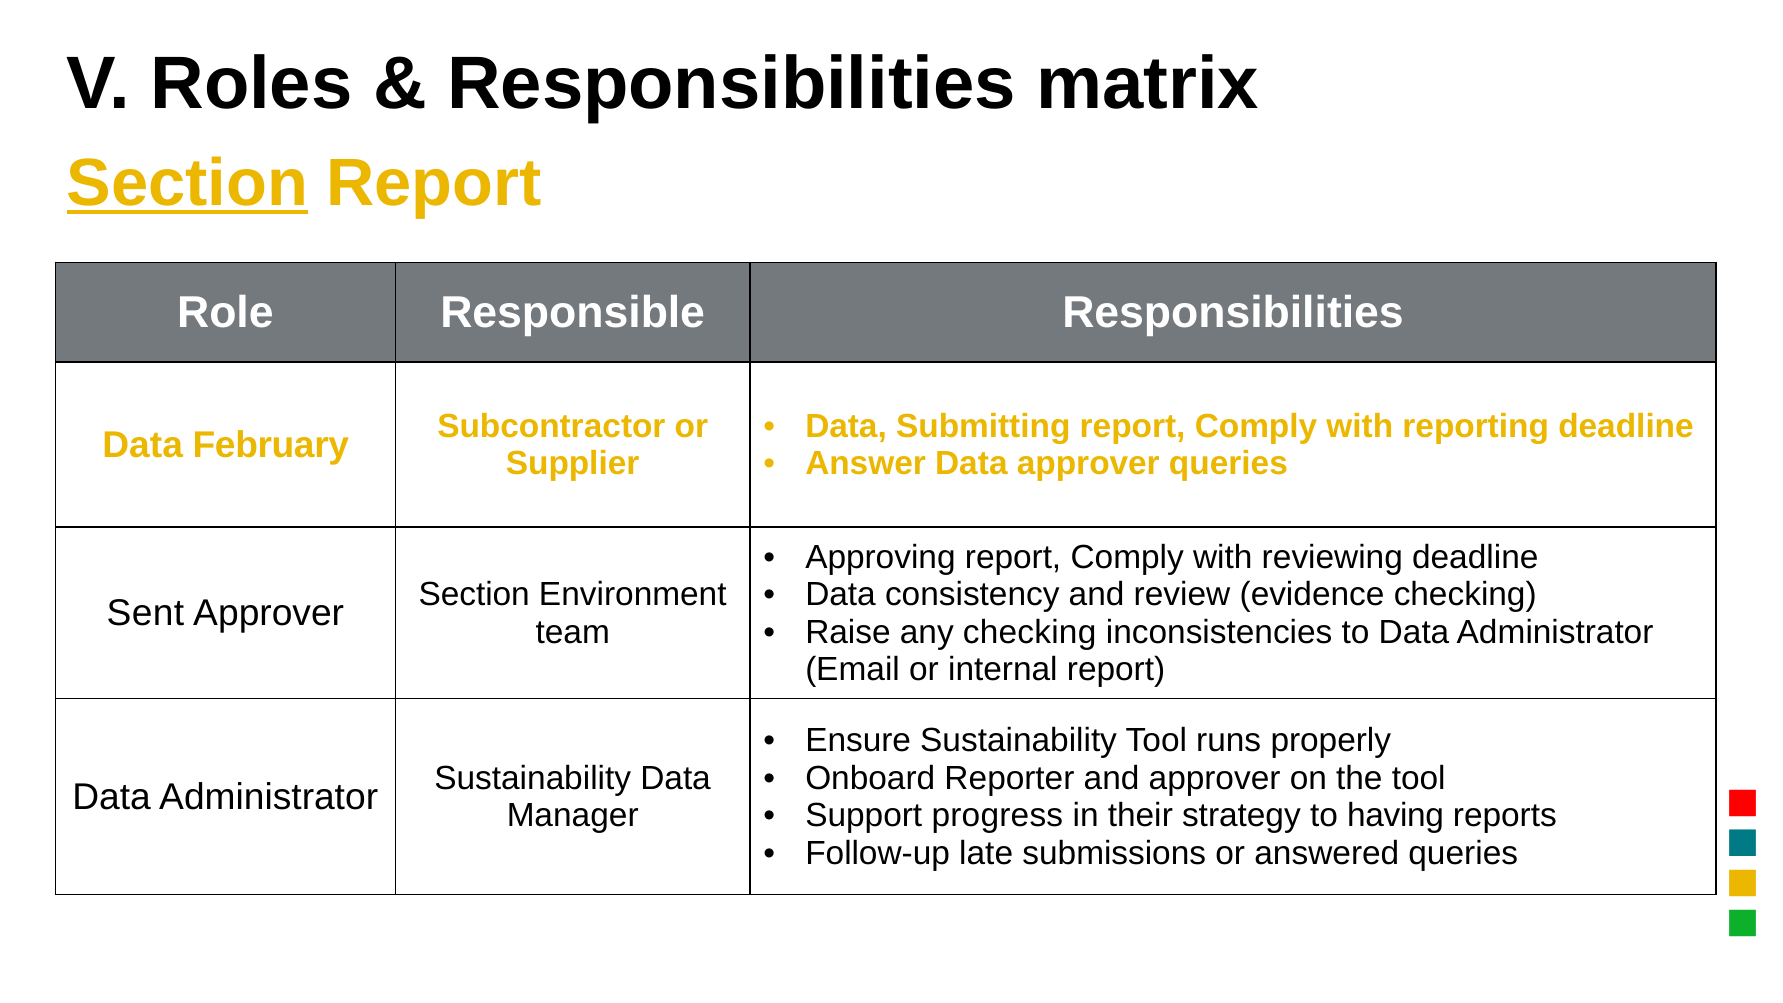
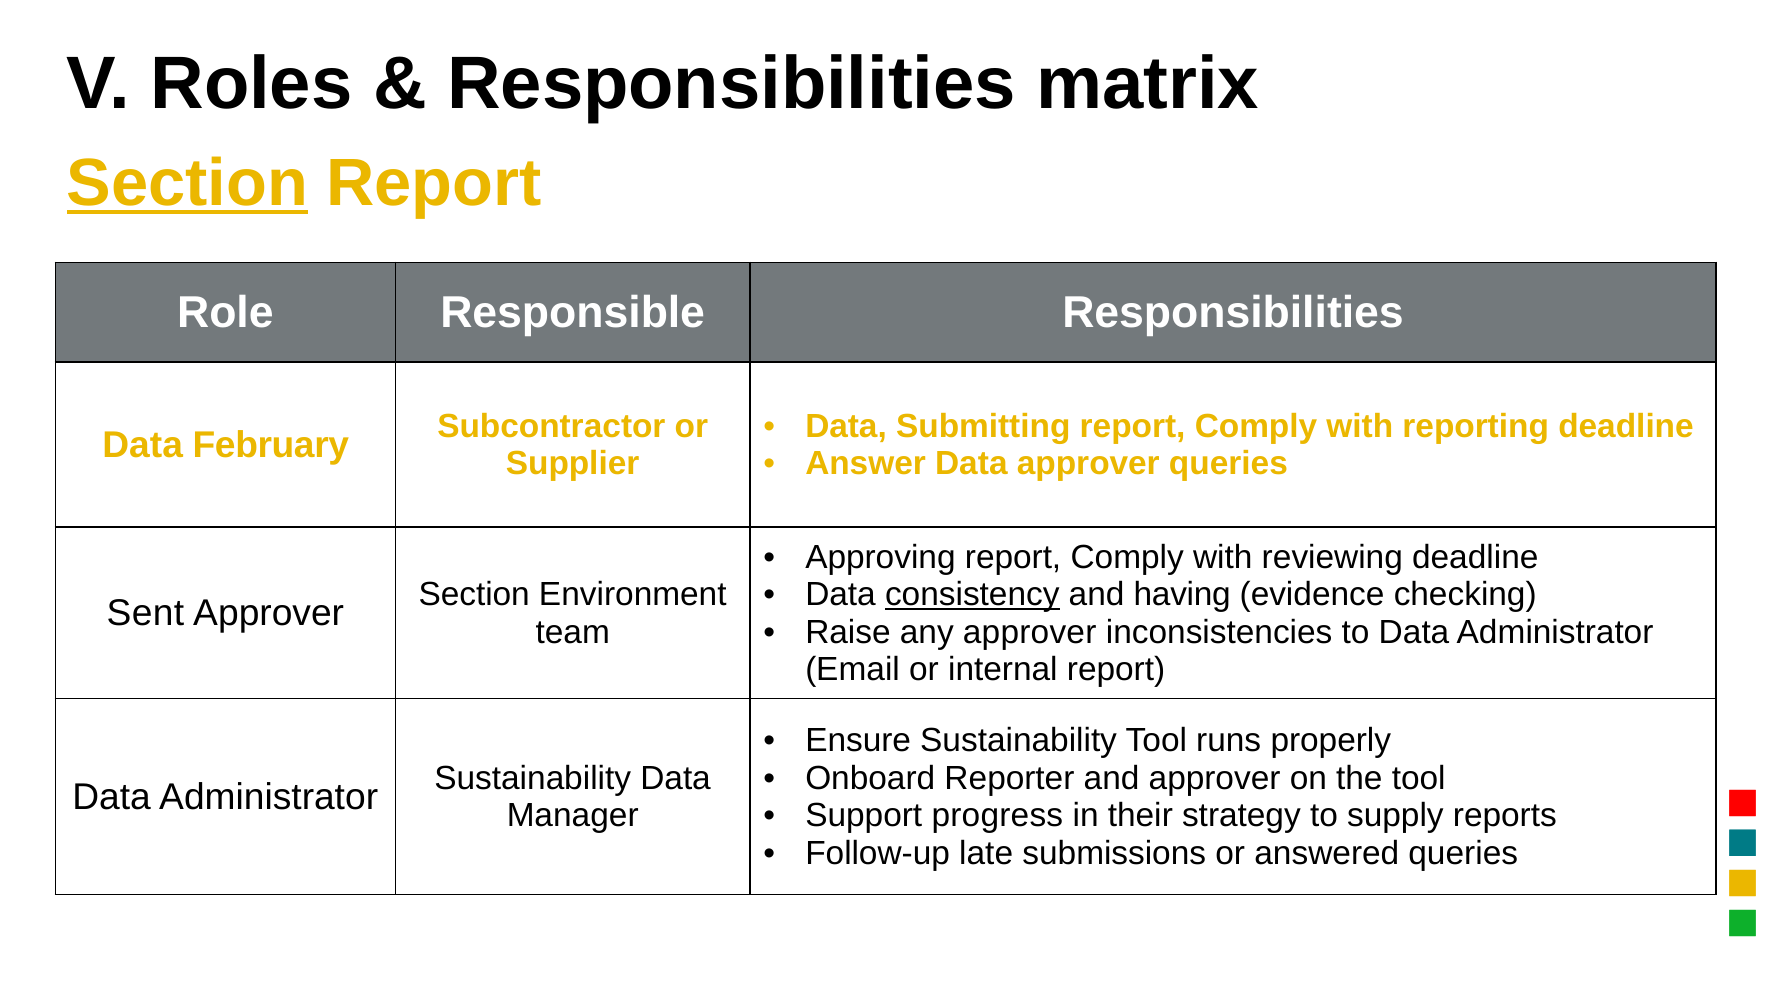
consistency underline: none -> present (972, 595)
review: review -> having (1182, 595)
any checking: checking -> approver (1030, 632)
having: having -> supply (1395, 816)
